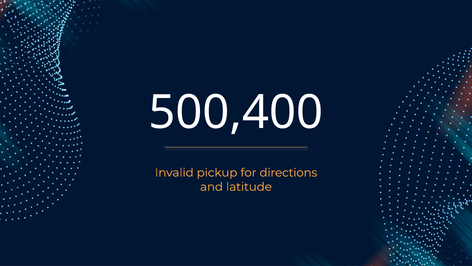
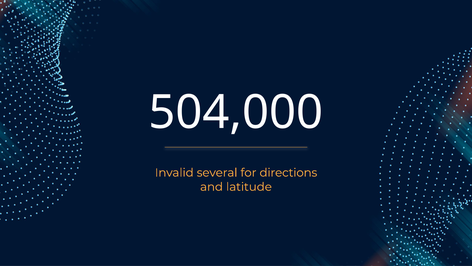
500,400: 500,400 -> 504,000 (236, 112)
pickup: pickup -> several (217, 172)
